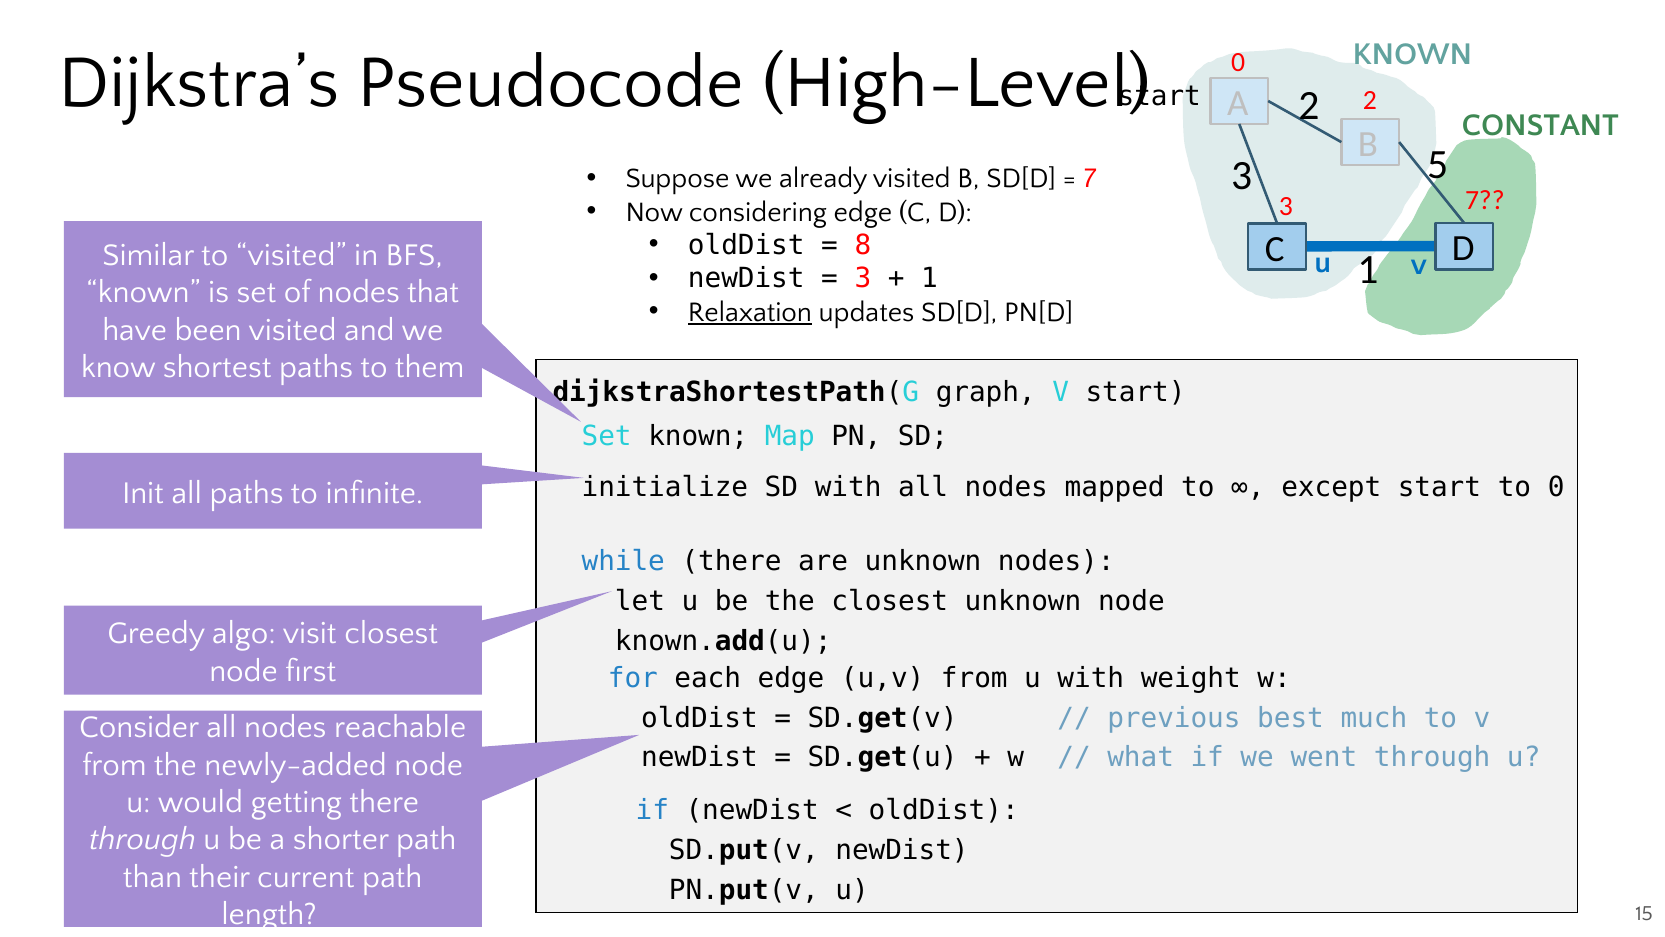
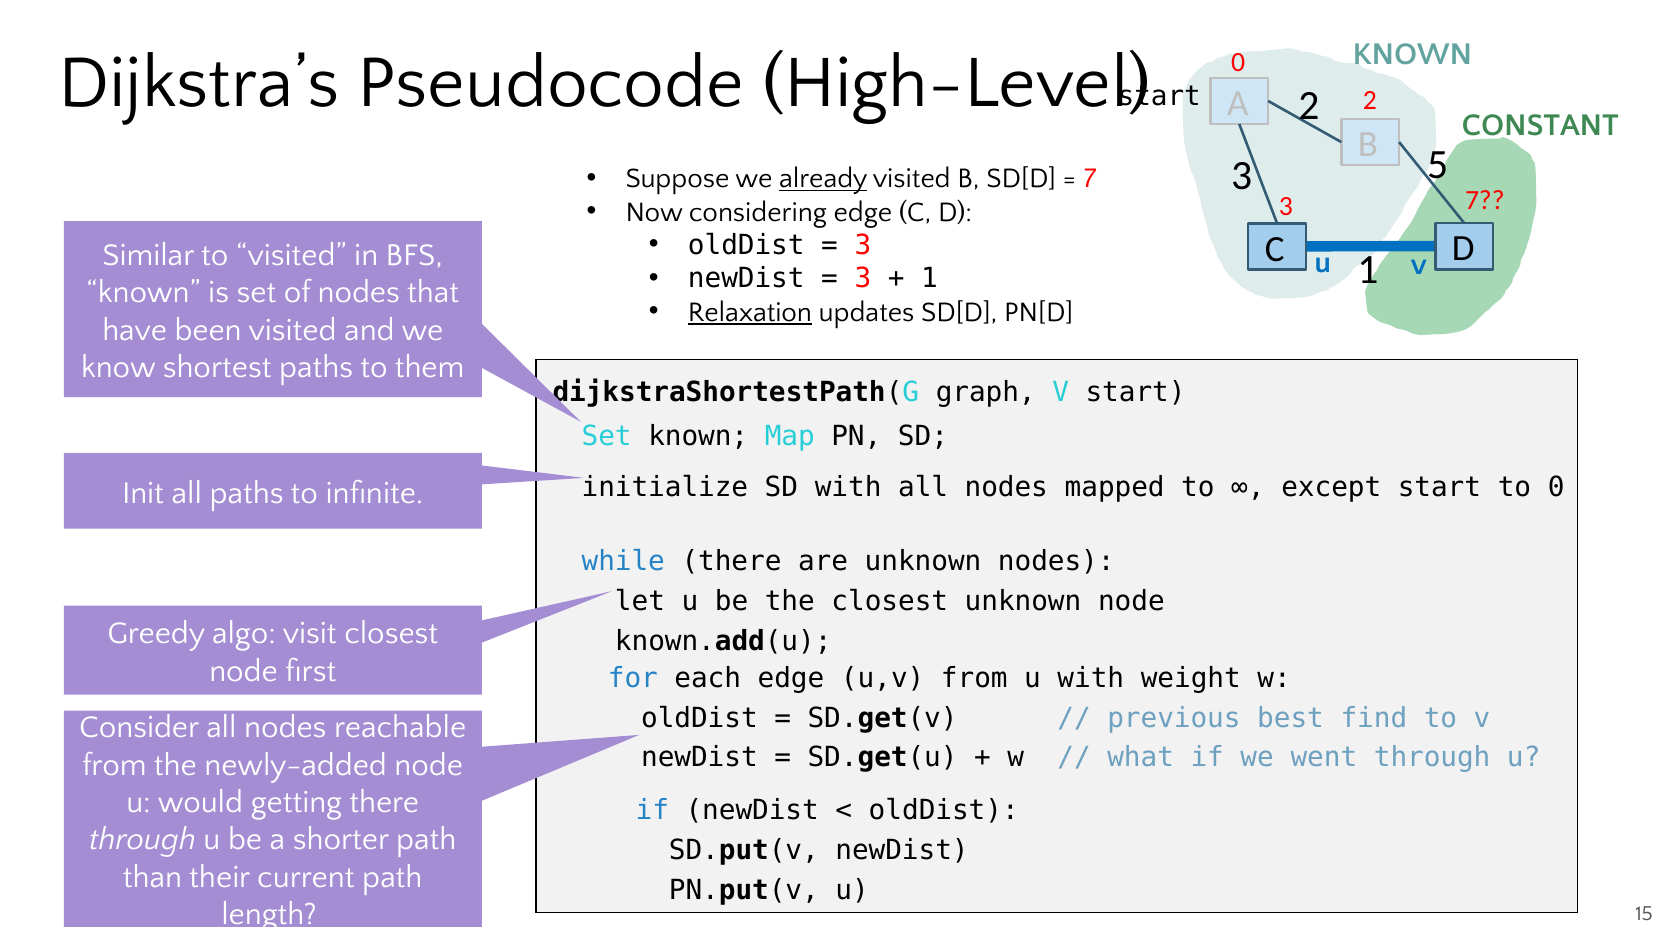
already underline: none -> present (823, 179)
8: 8 -> 3 (863, 245)
much: much -> find (1374, 718)
